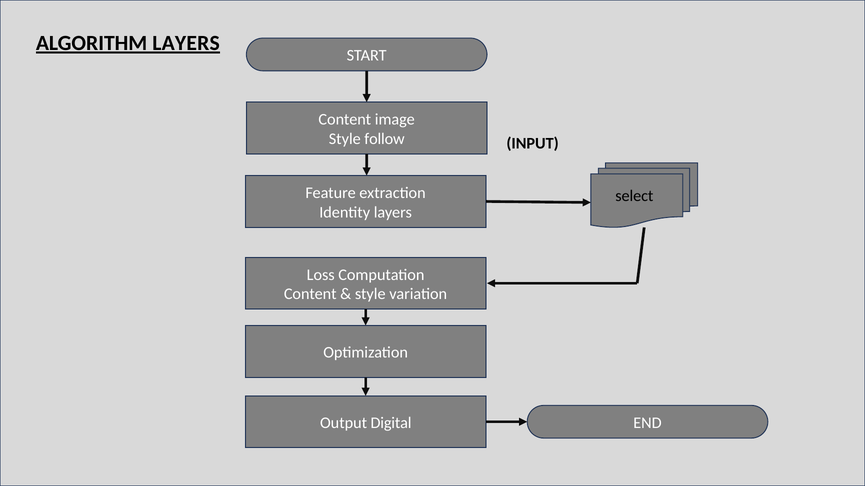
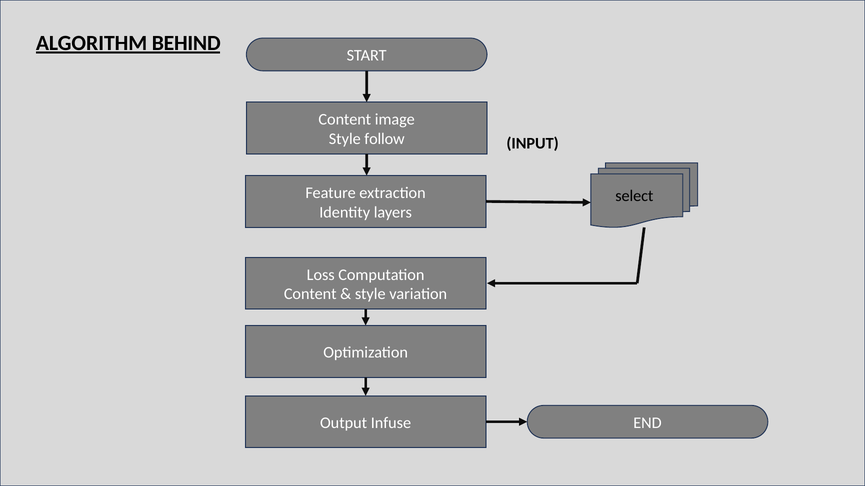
ALGORITHM LAYERS: LAYERS -> BEHIND (186, 43)
Digital: Digital -> Infuse (391, 423)
